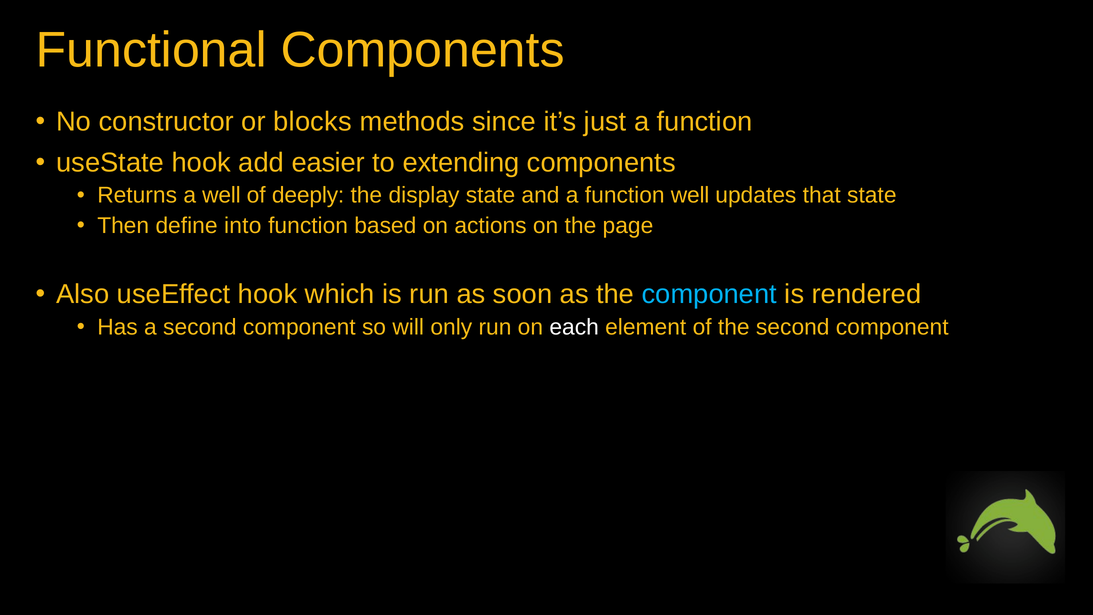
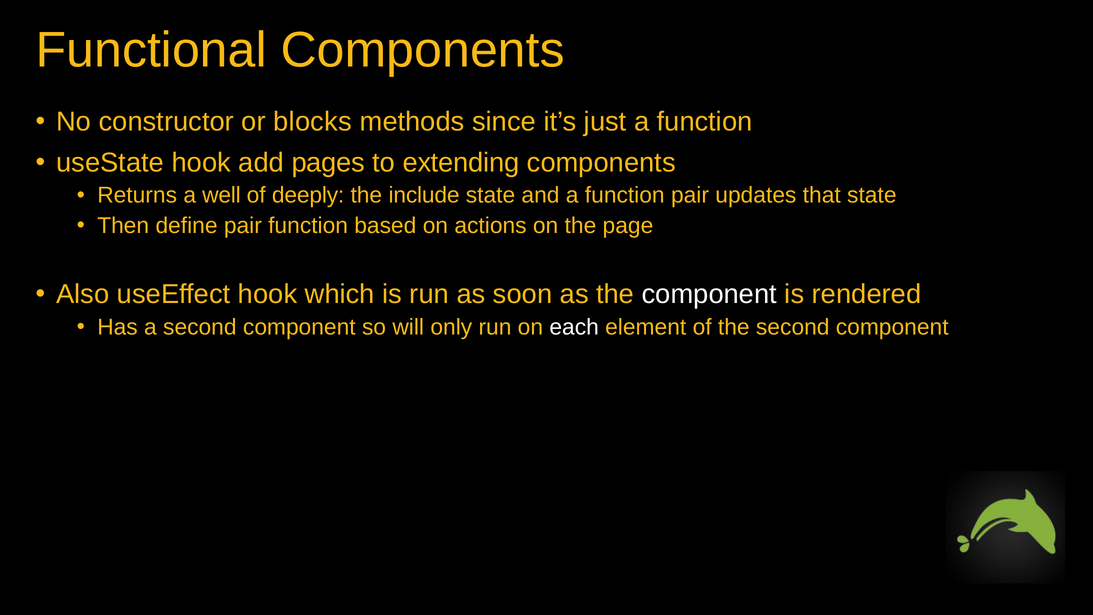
easier: easier -> pages (328, 163)
display: display -> include (424, 195)
function well: well -> pair (690, 195)
define into: into -> pair (243, 226)
component colour: light blue -> white (709, 294)
